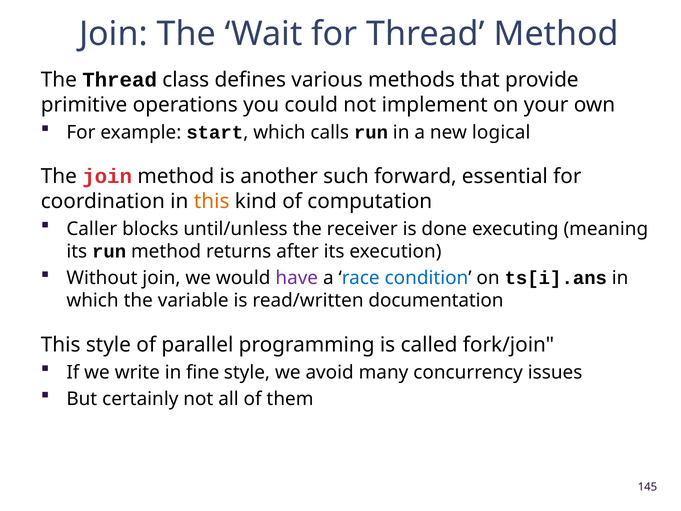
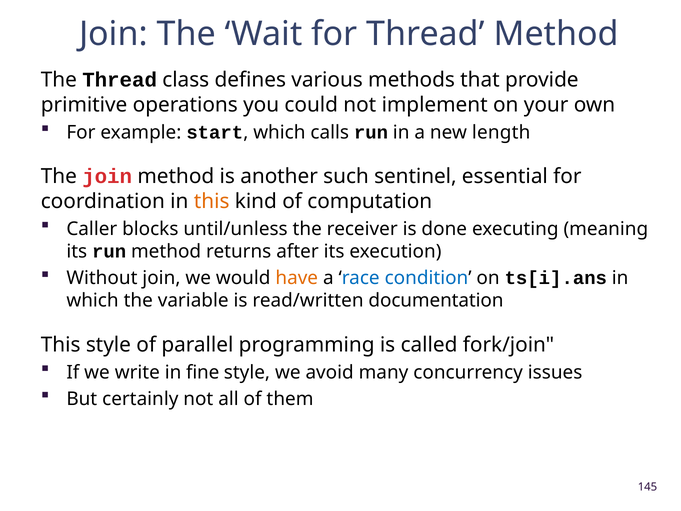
logical: logical -> length (501, 132)
forward: forward -> sentinel (415, 176)
have colour: purple -> orange (297, 278)
